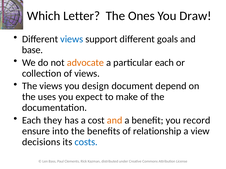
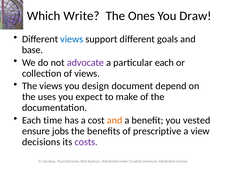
Letter: Letter -> Write (81, 16)
advocate colour: orange -> purple (85, 63)
they: they -> time (53, 121)
record: record -> vested (197, 121)
into: into -> jobs (61, 131)
relationship: relationship -> prescriptive (157, 131)
costs colour: blue -> purple (86, 142)
